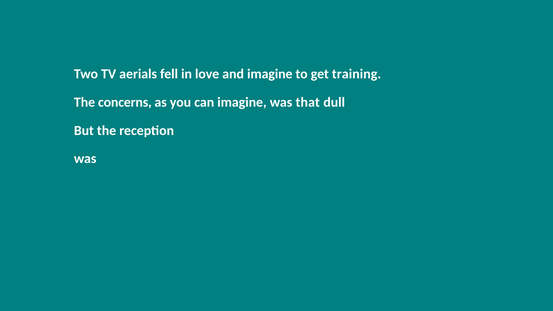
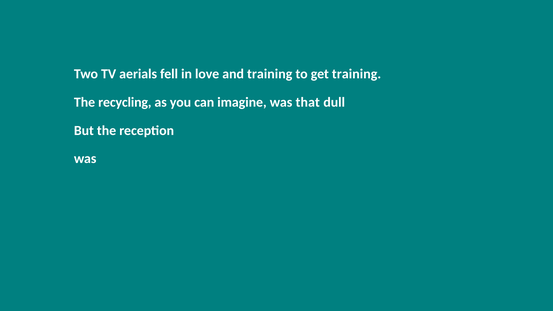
and imagine: imagine -> training (270, 74)
concerns: concerns -> recycling (125, 102)
